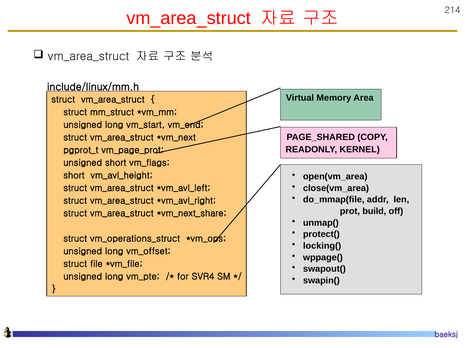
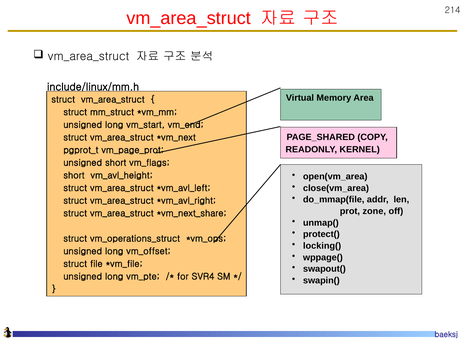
build: build -> zone (374, 212)
